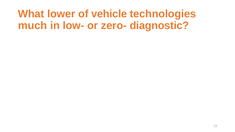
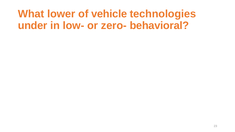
much: much -> under (33, 26)
diagnostic: diagnostic -> behavioral (159, 26)
